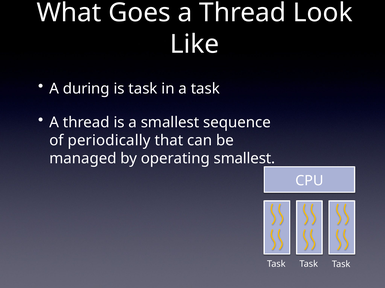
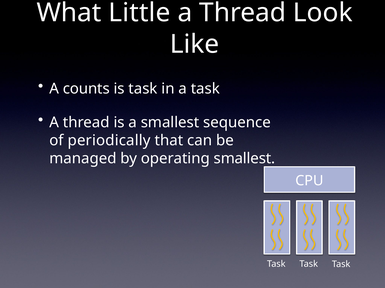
Goes: Goes -> Little (139, 13)
during: during -> counts (86, 89)
